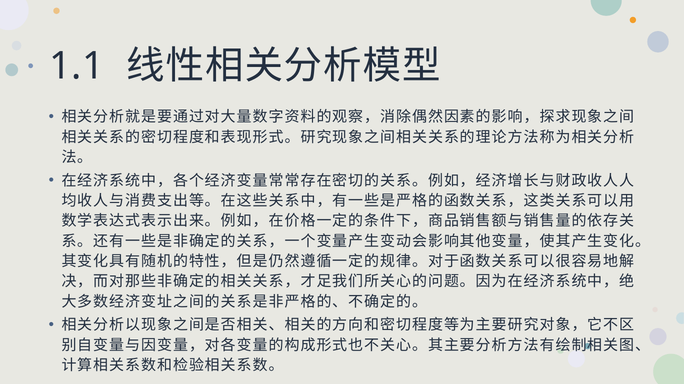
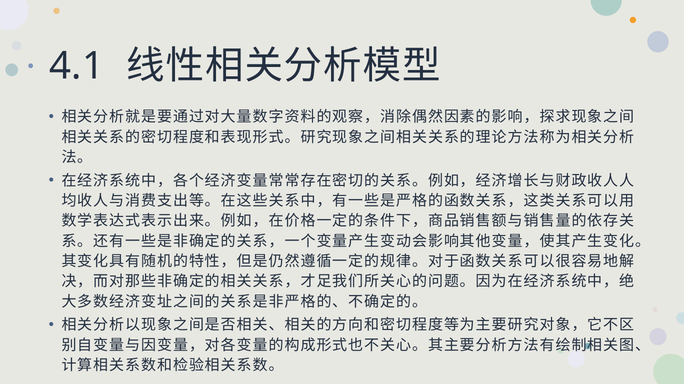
1.1: 1.1 -> 4.1 (77, 66)
